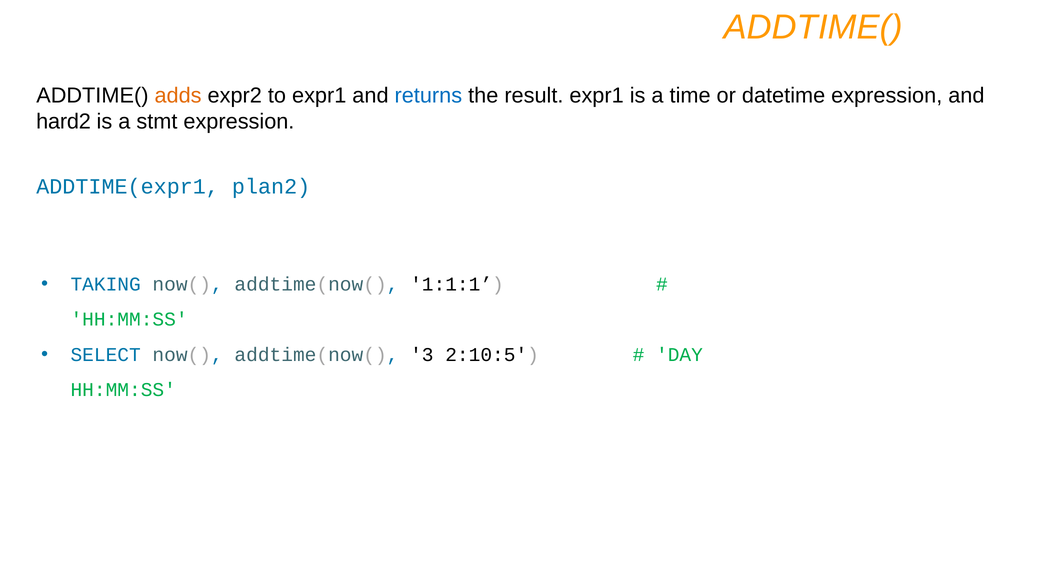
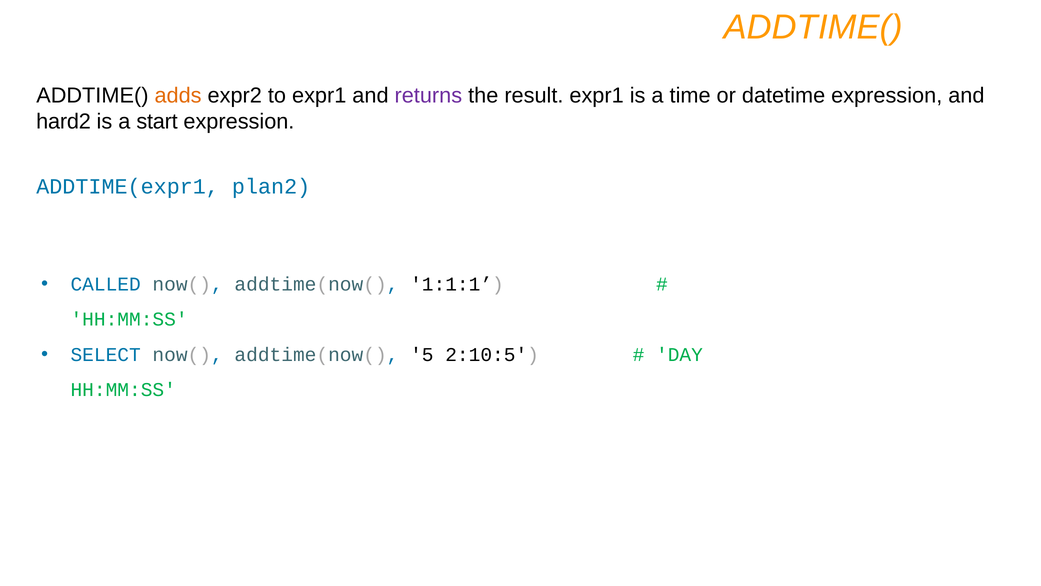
returns colour: blue -> purple (428, 96)
stmt: stmt -> start (157, 122)
TAKING: TAKING -> CALLED (106, 284)
3: 3 -> 5 (422, 354)
